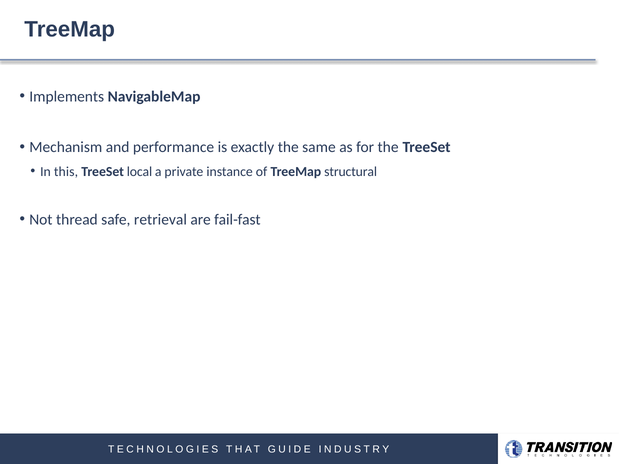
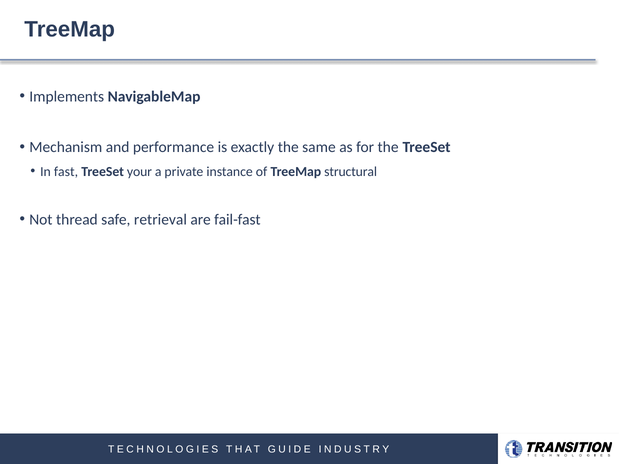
this: this -> fast (66, 172)
local: local -> your (140, 172)
